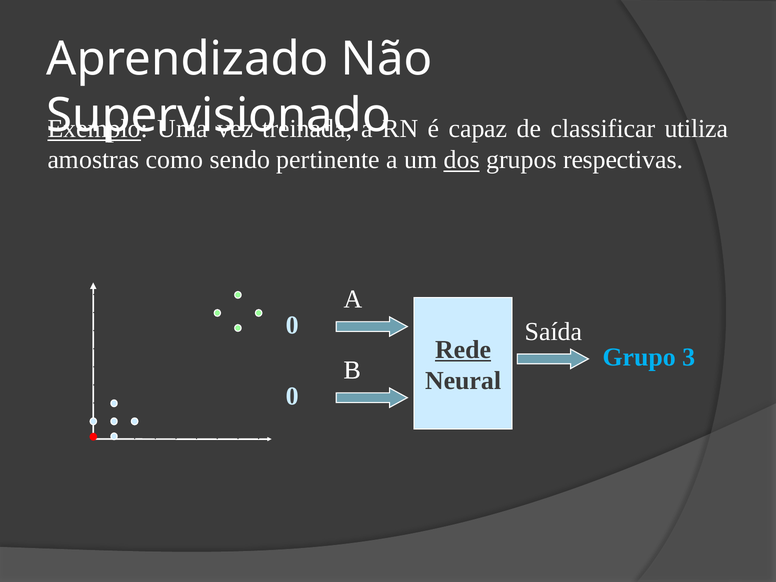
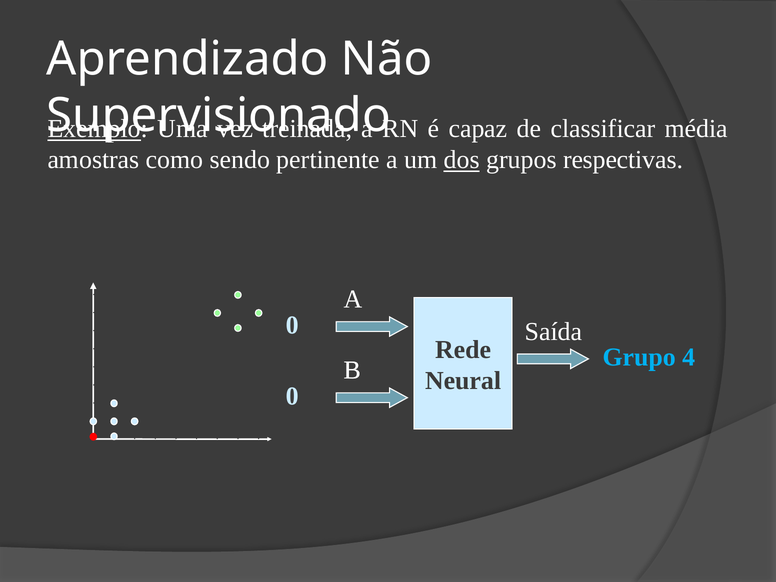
utiliza: utiliza -> média (696, 129)
Rede underline: present -> none (463, 350)
3: 3 -> 4 (689, 357)
